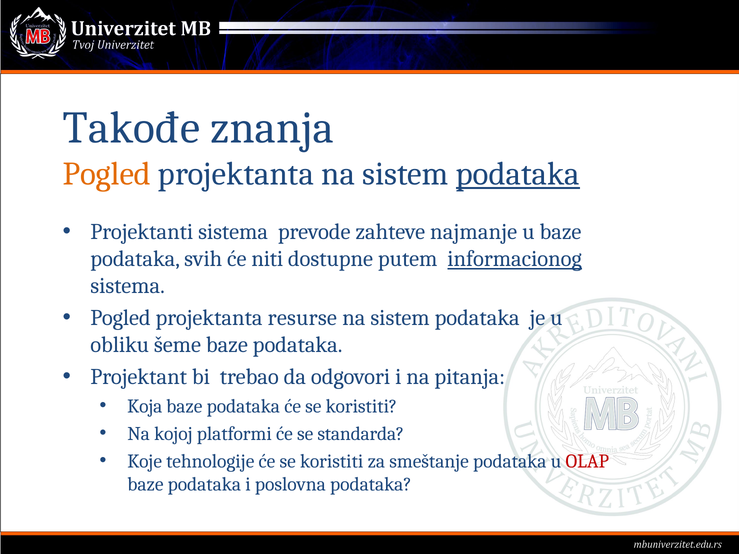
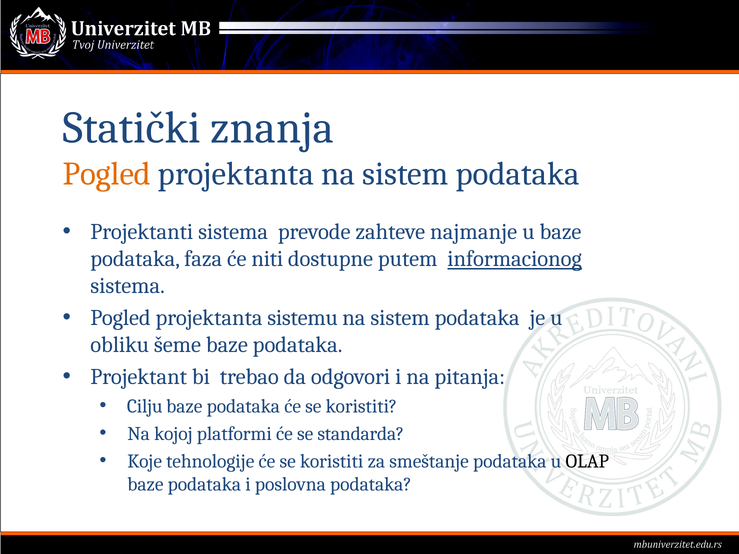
Takođe: Takođe -> Statički (132, 128)
podataka underline: present -> none (518, 174)
svih: svih -> faza (203, 259)
resurse: resurse -> sistemu (303, 318)
Koja: Koja -> Cilju (145, 406)
OLAP colour: red -> black (587, 461)
